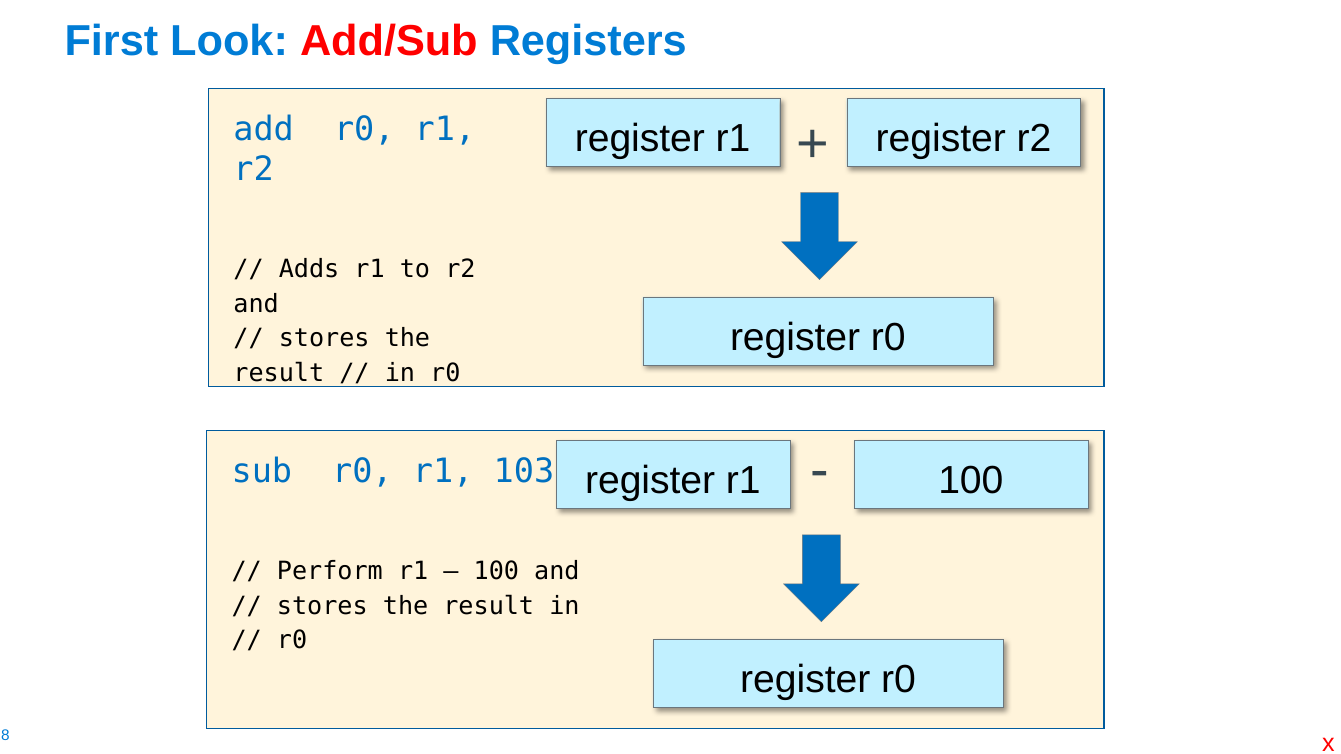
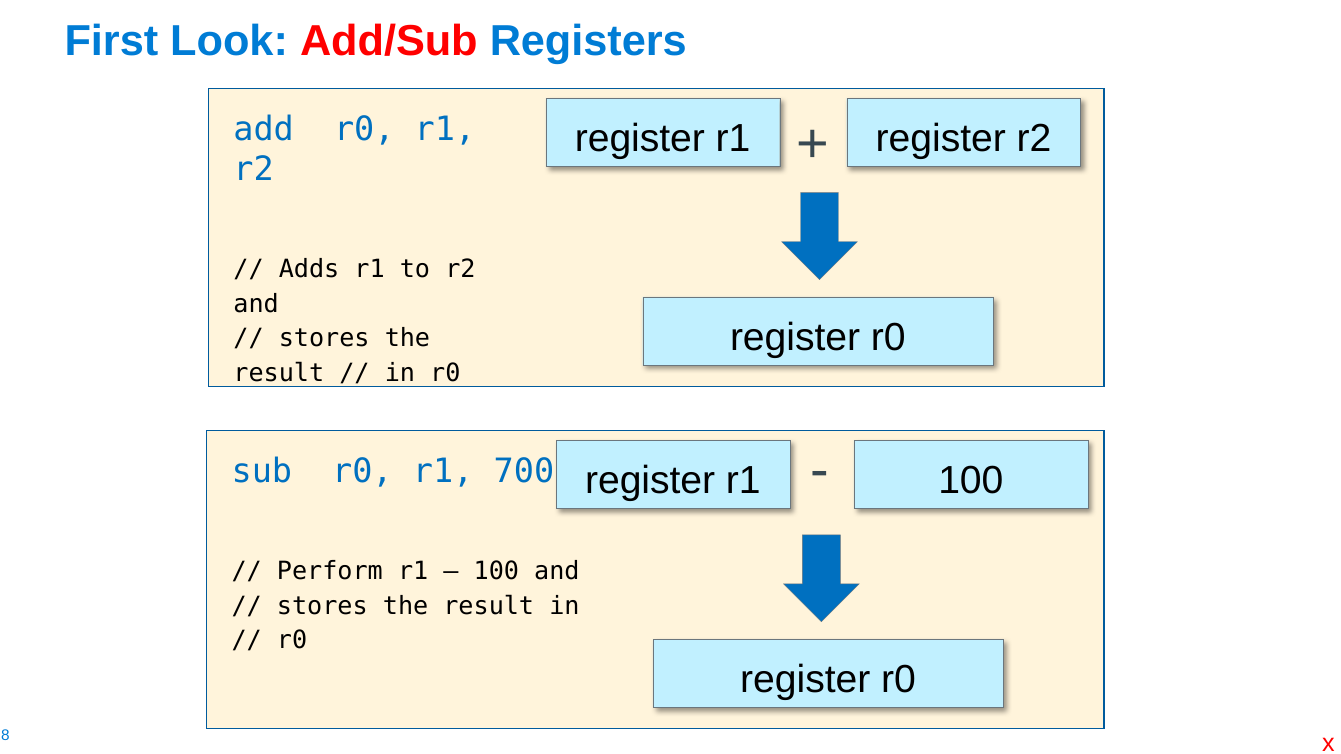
103: 103 -> 700 (524, 472)
